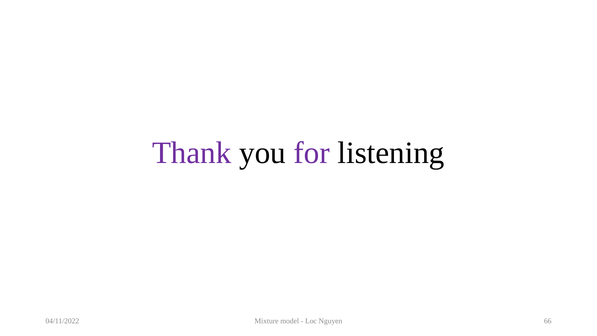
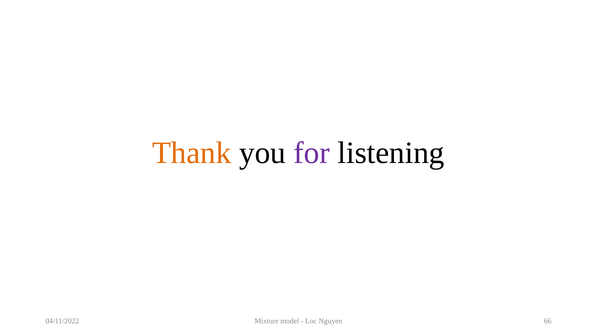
Thank colour: purple -> orange (192, 153)
